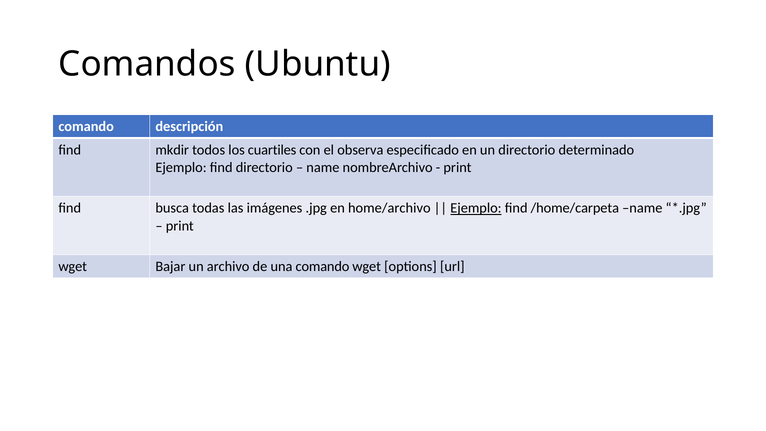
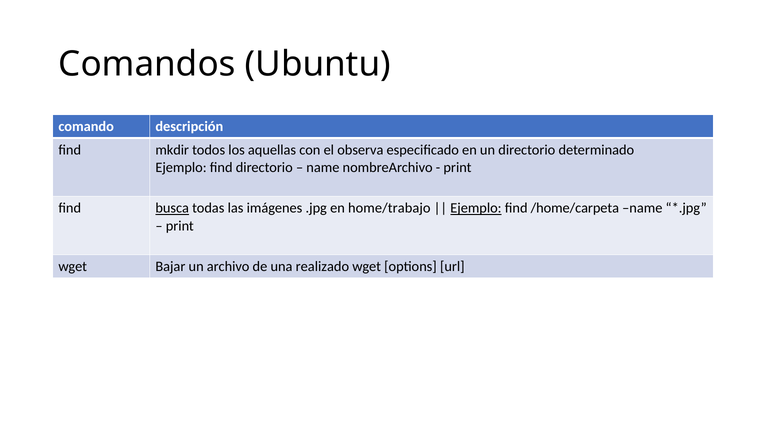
cuartiles: cuartiles -> aquellas (272, 150)
busca underline: none -> present (172, 208)
home/archivo: home/archivo -> home/trabajo (389, 208)
una comando: comando -> realizado (322, 267)
